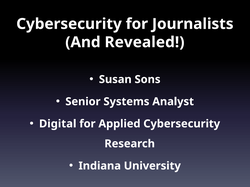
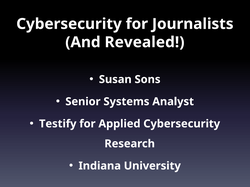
Digital: Digital -> Testify (58, 124)
